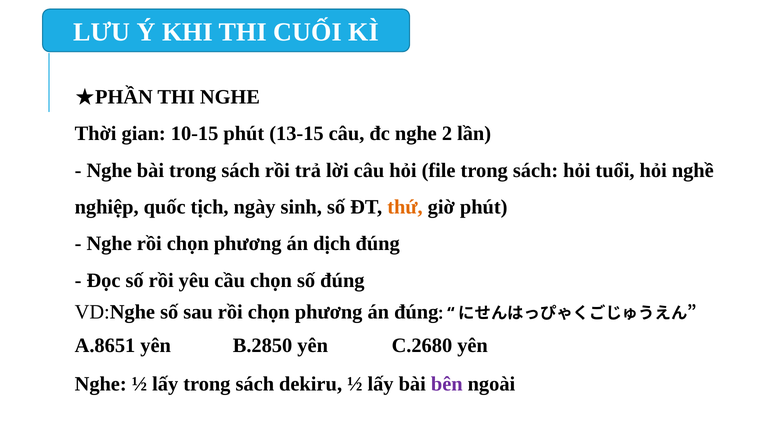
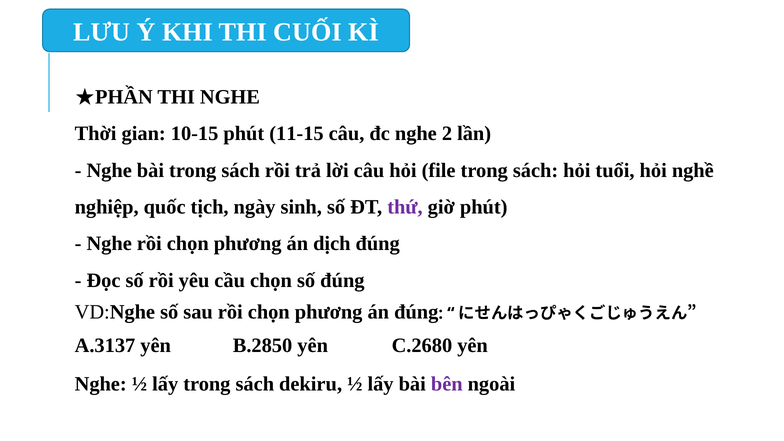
13-15: 13-15 -> 11-15 (296, 134)
thứ colour: orange -> purple (405, 207)
A.8651: A.8651 -> A.3137 (105, 345)
